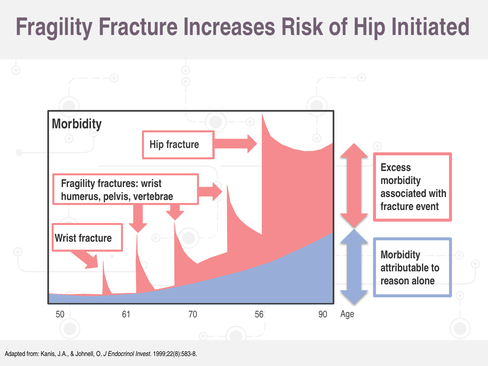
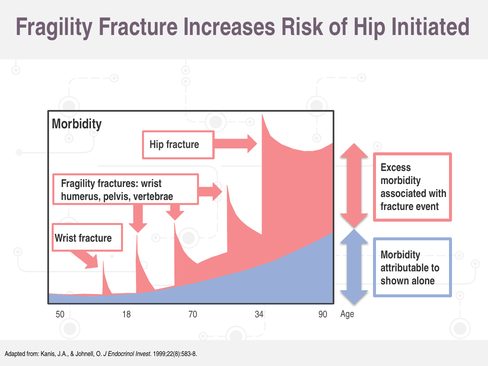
reason: reason -> shown (395, 281)
61: 61 -> 18 (126, 314)
56: 56 -> 34 (259, 314)
